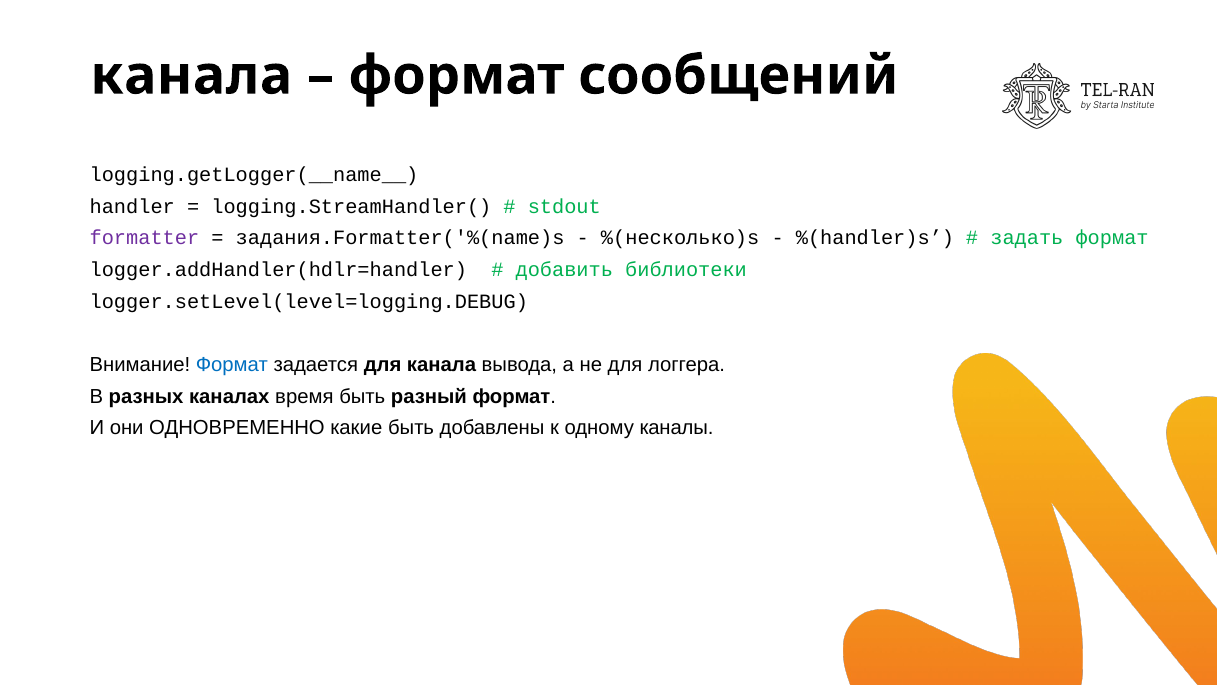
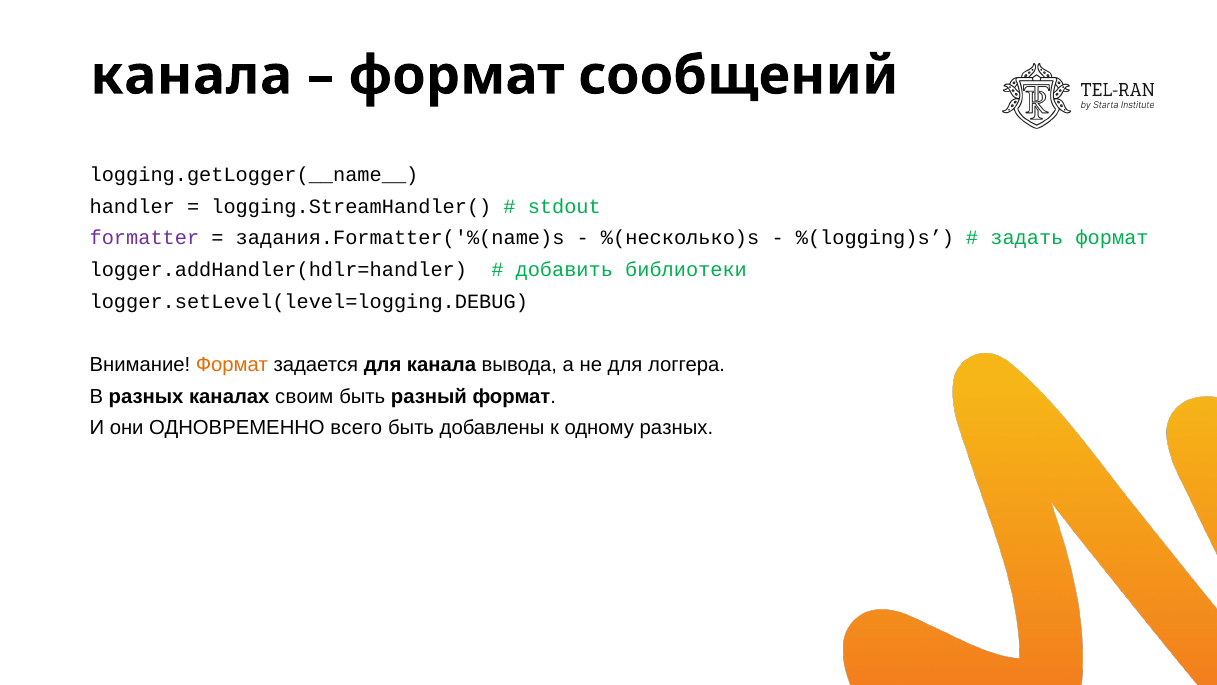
%(handler)s: %(handler)s -> %(logging)s (875, 238)
Формат colour: blue -> orange (232, 365)
время: время -> своим (304, 396)
какие: какие -> всего (356, 428)
одному каналы: каналы -> разных (676, 428)
